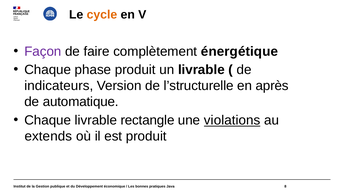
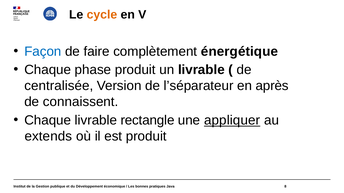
Façon colour: purple -> blue (43, 52)
indicateurs: indicateurs -> centralisée (59, 86)
l’structurelle: l’structurelle -> l’séparateur (199, 86)
automatique: automatique -> connaissent (81, 102)
violations: violations -> appliquer (232, 121)
